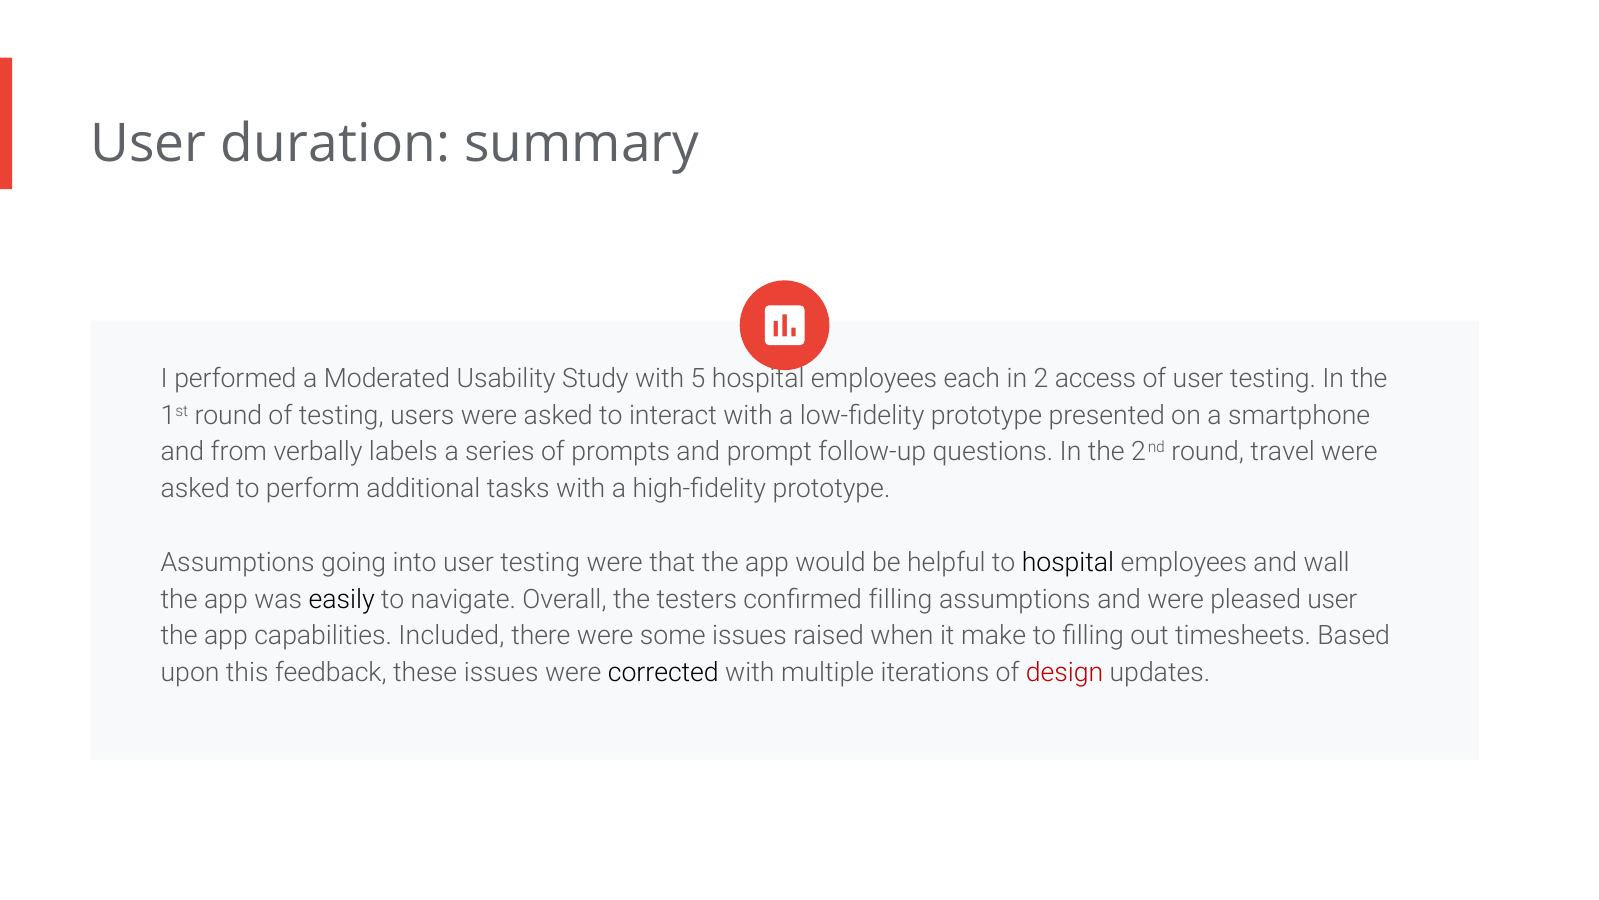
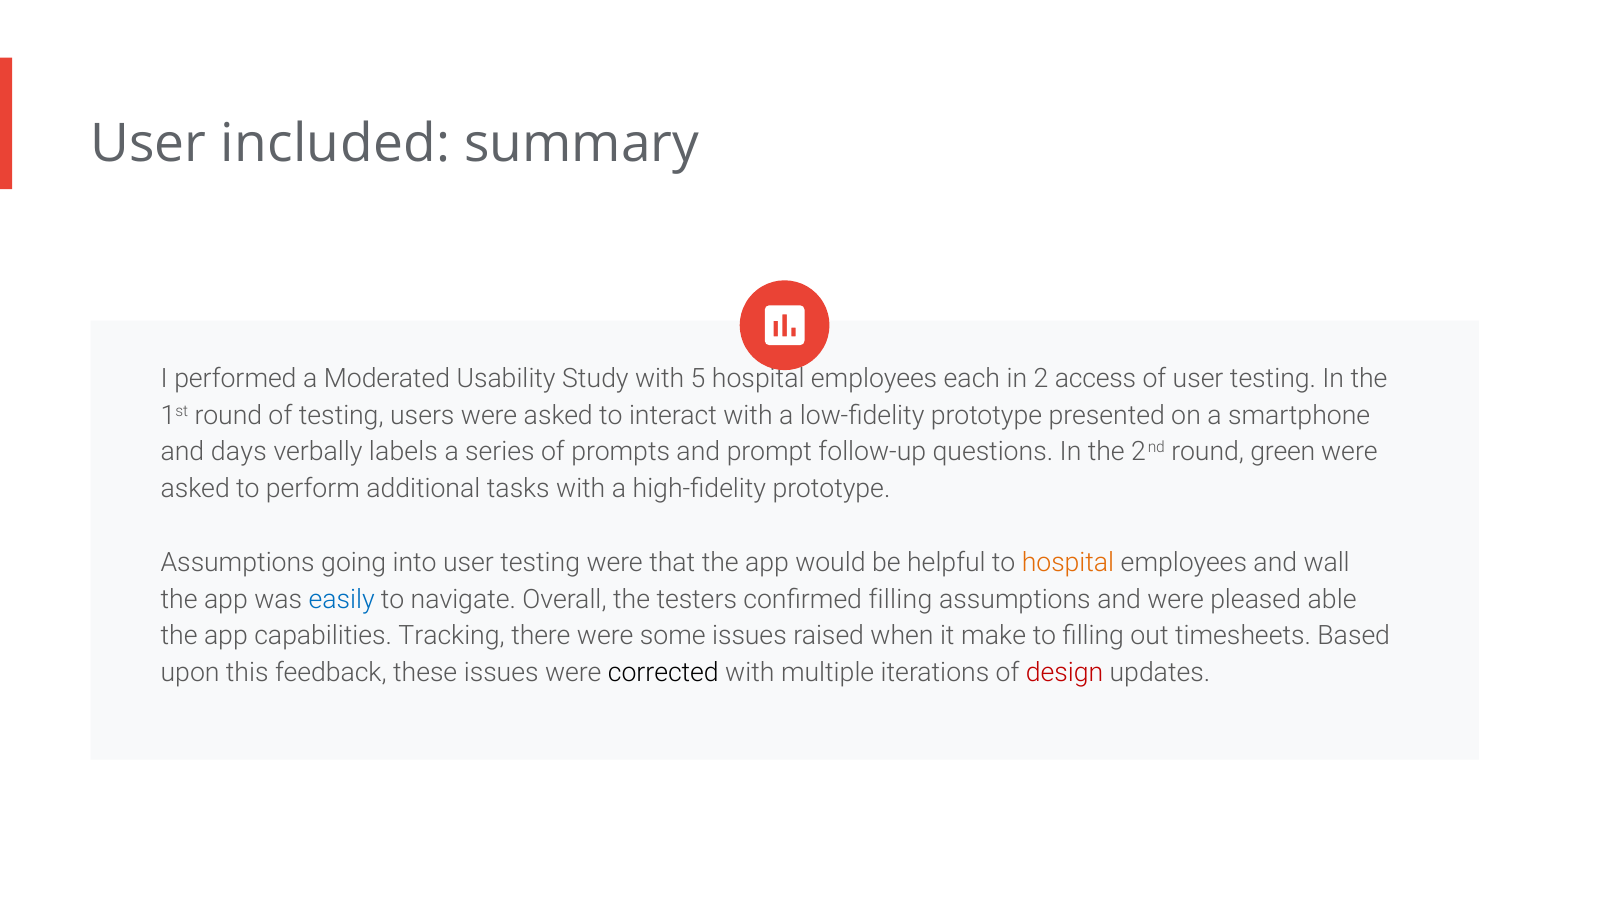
duration: duration -> included (335, 143)
from: from -> days (239, 452)
travel: travel -> green (1283, 452)
hospital colour: black -> orange (1068, 562)
easily colour: black -> blue (342, 599)
pleased user: user -> able (1332, 599)
Included: Included -> Tracking (452, 636)
